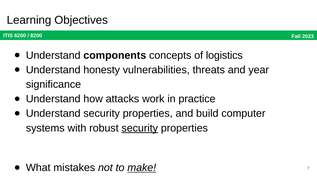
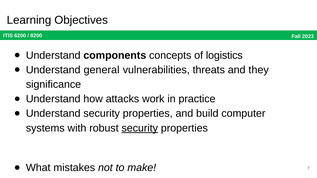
honesty: honesty -> general (102, 70)
year: year -> they (259, 70)
make underline: present -> none (142, 168)
